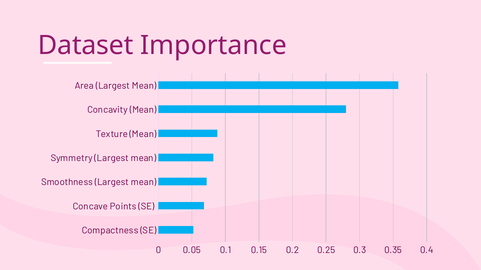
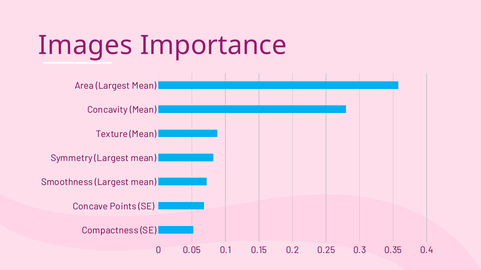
Dataset: Dataset -> Images (85, 45)
